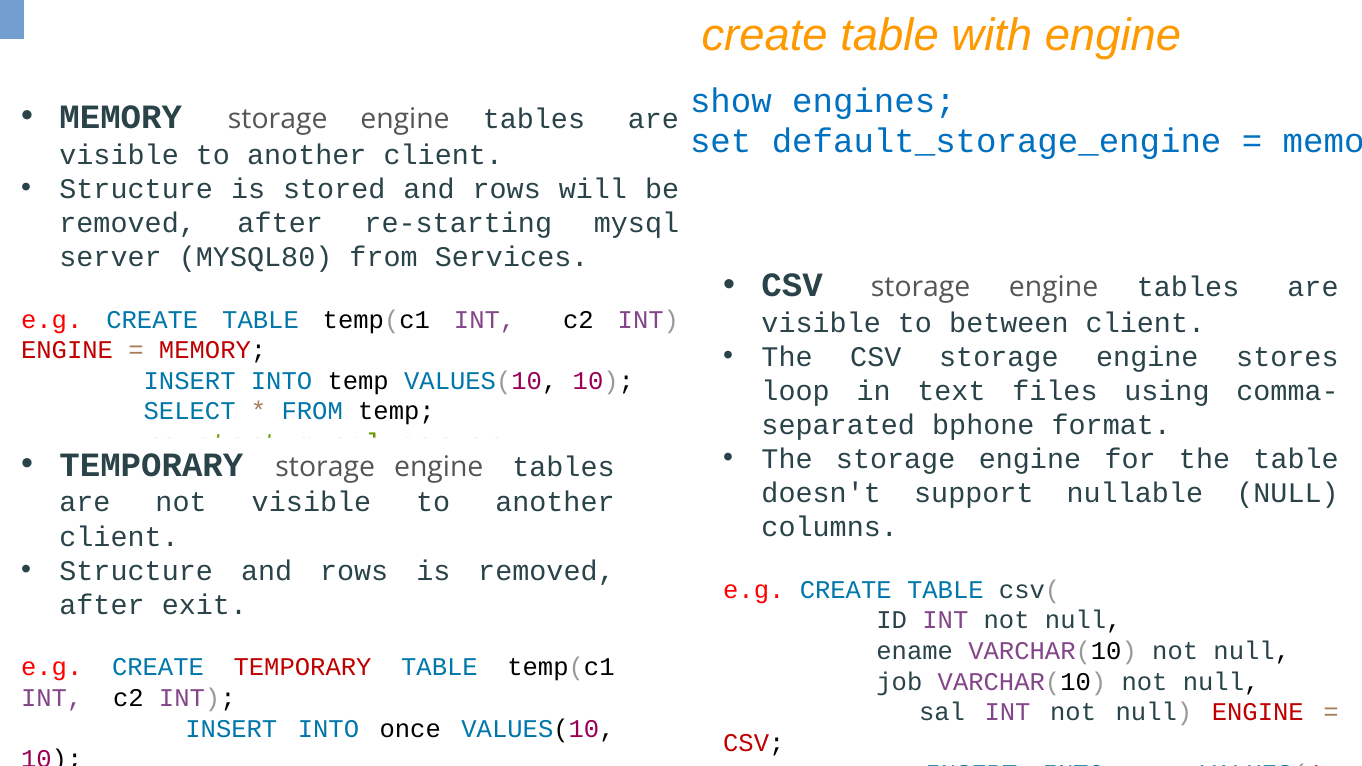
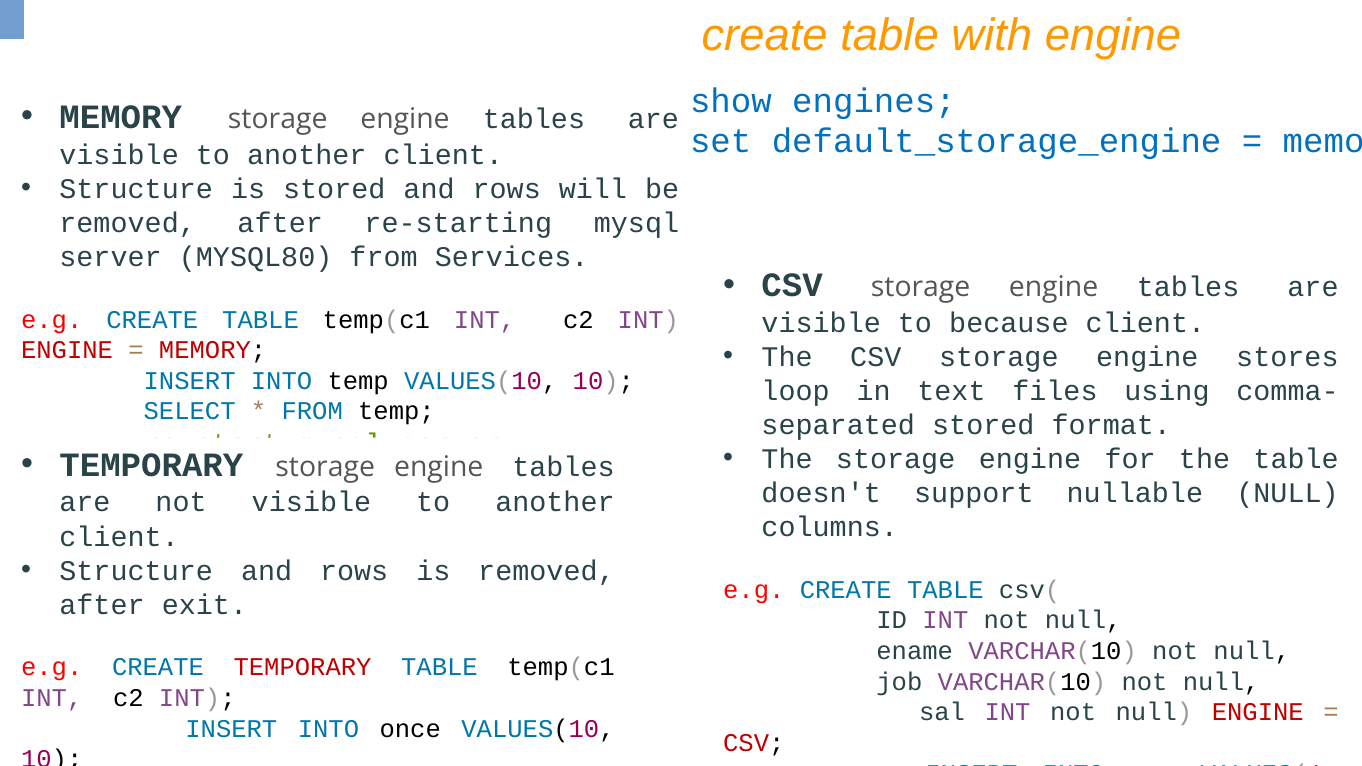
between: between -> because (1009, 323)
bphone: bphone -> stored (983, 425)
